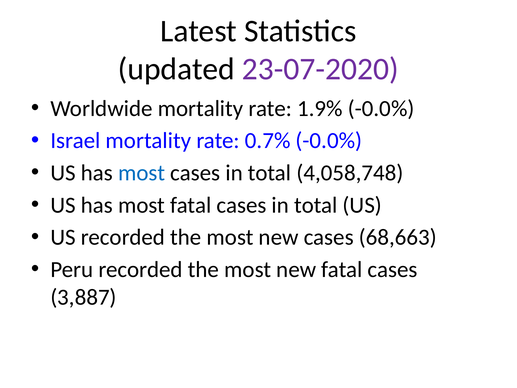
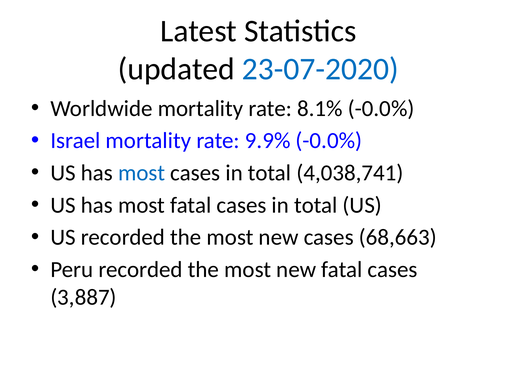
23-07-2020 colour: purple -> blue (320, 69)
1.9%: 1.9% -> 8.1% (320, 108)
0.7%: 0.7% -> 9.9% (268, 141)
4,058,748: 4,058,748 -> 4,038,741 (350, 173)
